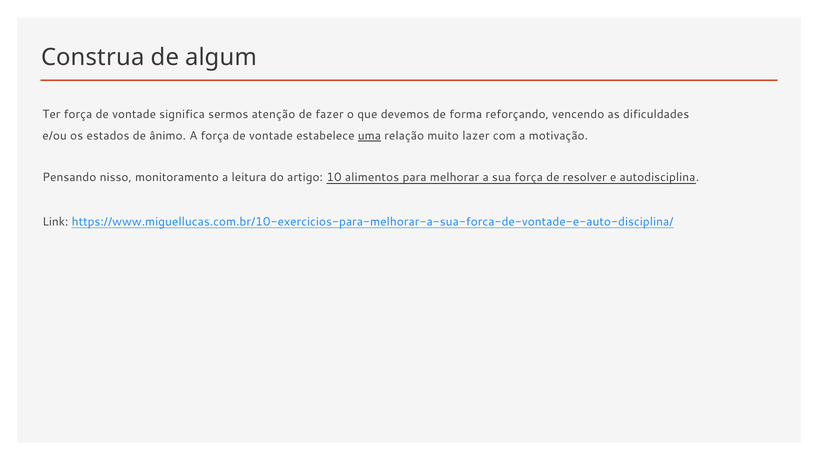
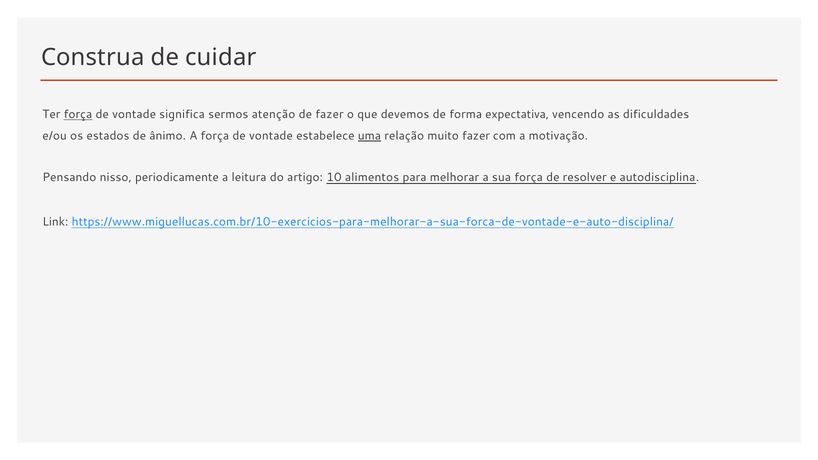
algum: algum -> cuidar (221, 57)
força underline: none -> present (78, 115)
reforçando: reforçando -> expectativa (517, 115)
muito lazer: lazer -> fazer (476, 136)
monitoramento: monitoramento -> periodicamente (177, 178)
